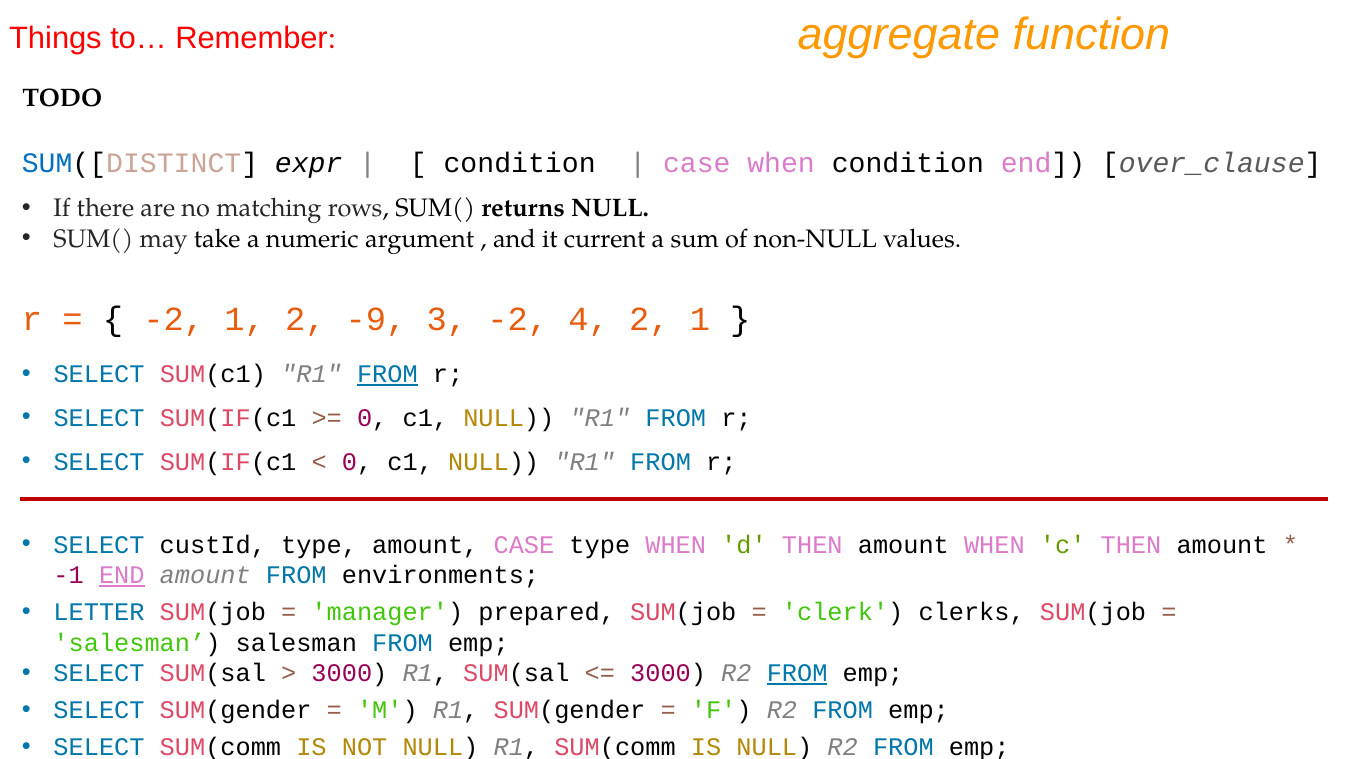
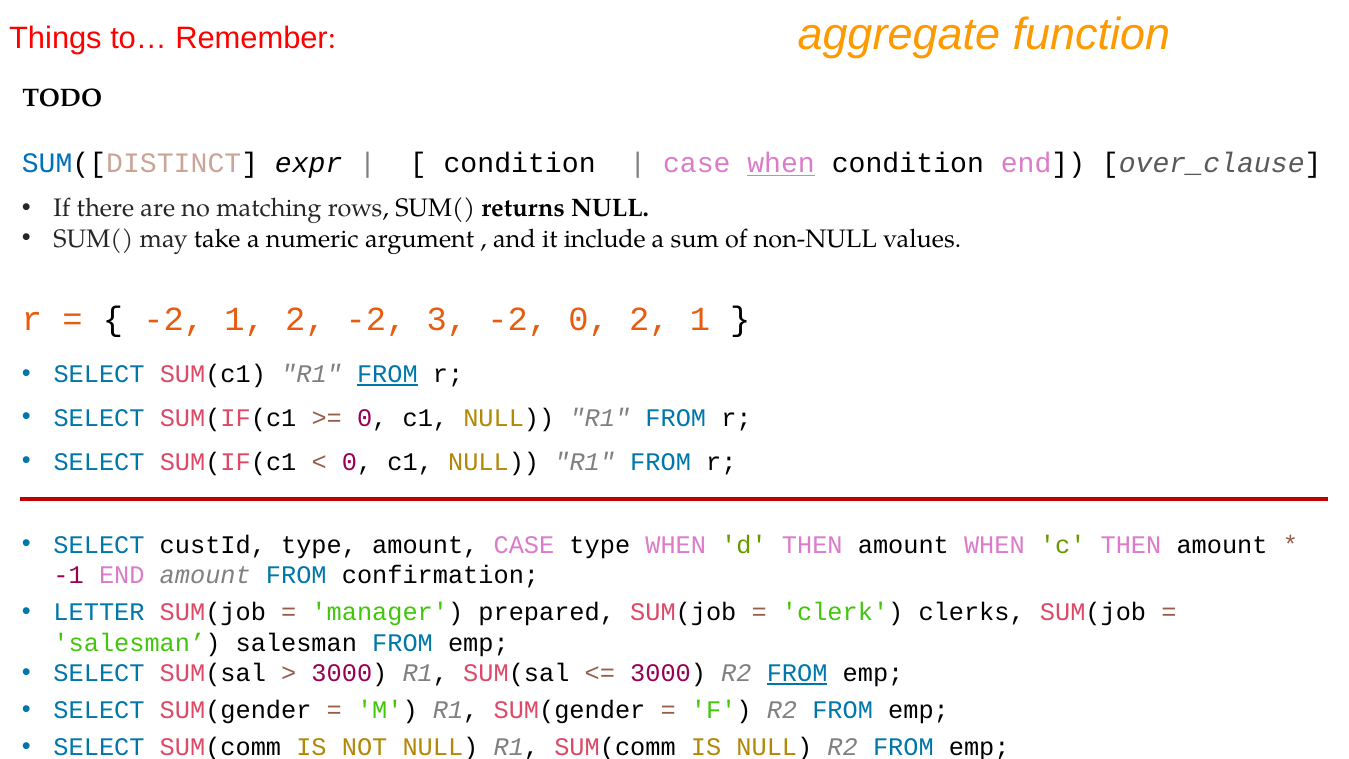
when underline: none -> present (781, 163)
current: current -> include (605, 239)
2 -9: -9 -> -2 (376, 319)
-2 4: 4 -> 0 (589, 319)
END underline: present -> none (122, 575)
environments: environments -> confirmation (440, 575)
